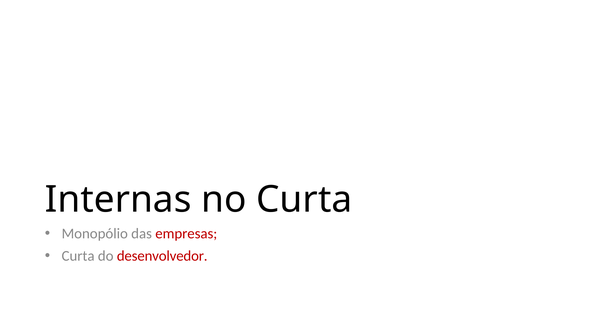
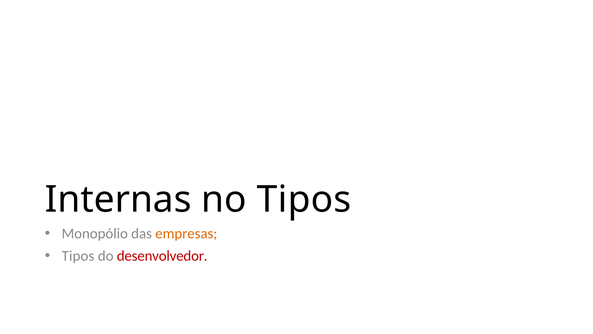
no Curta: Curta -> Tipos (304, 199)
empresas colour: red -> orange (186, 233)
Curta: Curta -> Tipos (78, 256)
